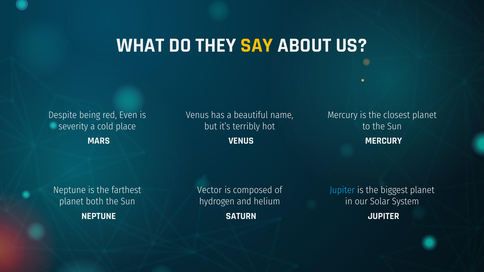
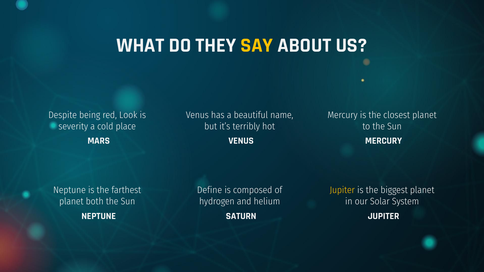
Even: Even -> Look (128, 115)
Vector: Vector -> Define (210, 190)
Jupiter colour: light blue -> yellow (342, 190)
